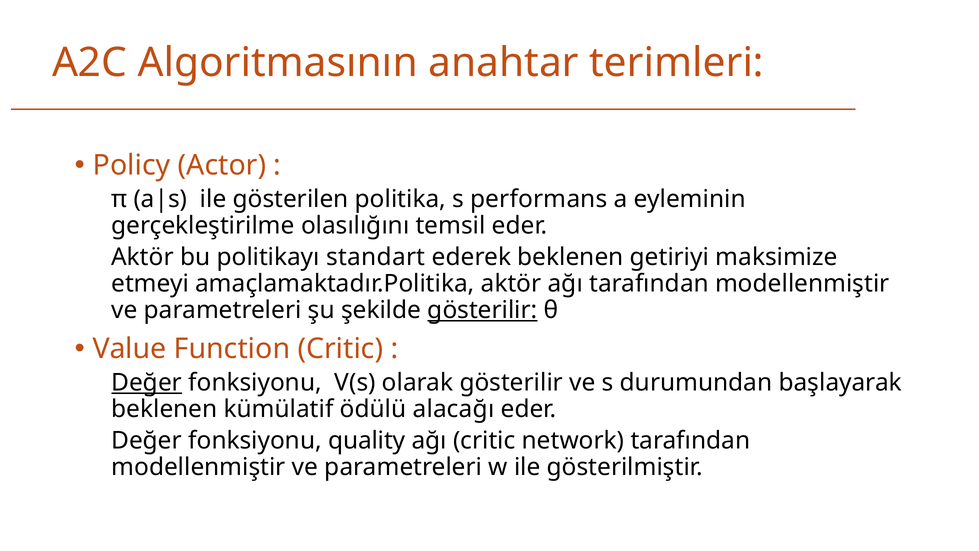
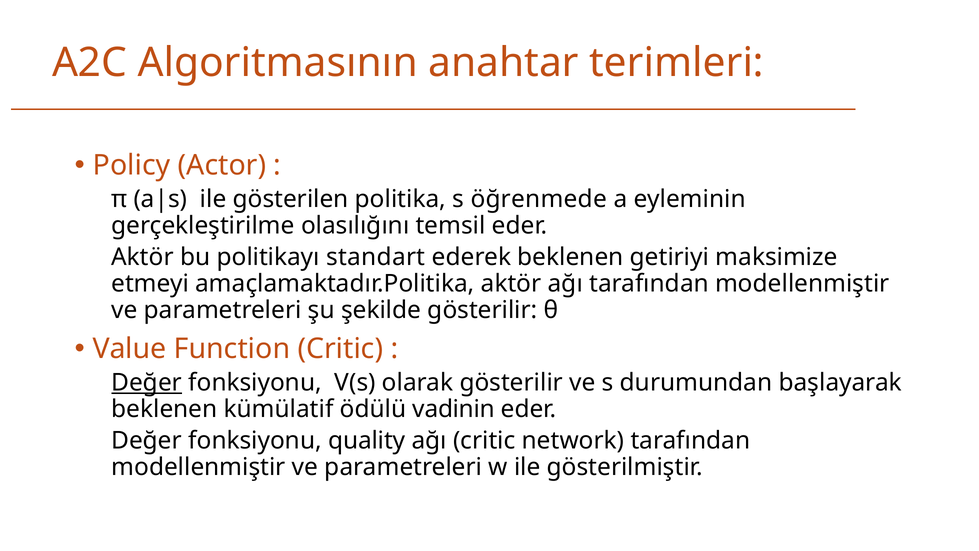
performans: performans -> öğrenmede (539, 199)
gösterilir underline: present -> none (482, 310)
alacağı: alacağı -> vadinin (454, 409)
